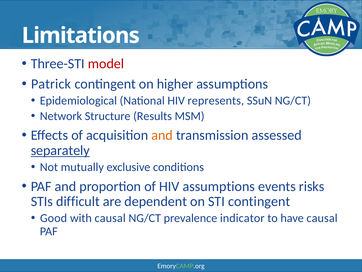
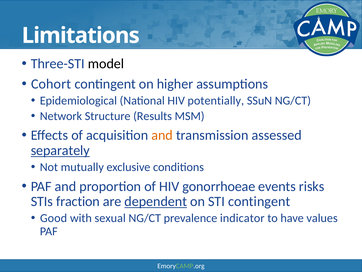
model colour: red -> black (106, 64)
Patrick: Patrick -> Cohort (51, 84)
represents: represents -> potentially (216, 100)
HIV assumptions: assumptions -> gonorrhoeae (219, 186)
difficult: difficult -> fraction (78, 201)
dependent underline: none -> present (156, 201)
with causal: causal -> sexual (110, 218)
have causal: causal -> values (322, 218)
